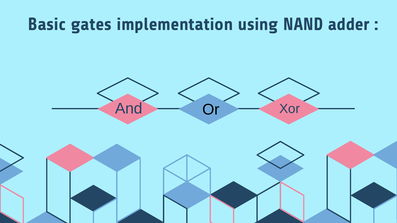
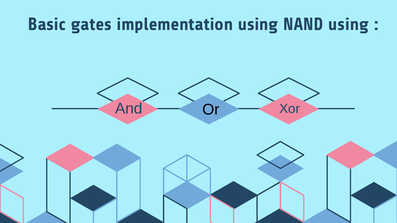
NAND adder: adder -> using (349, 24)
